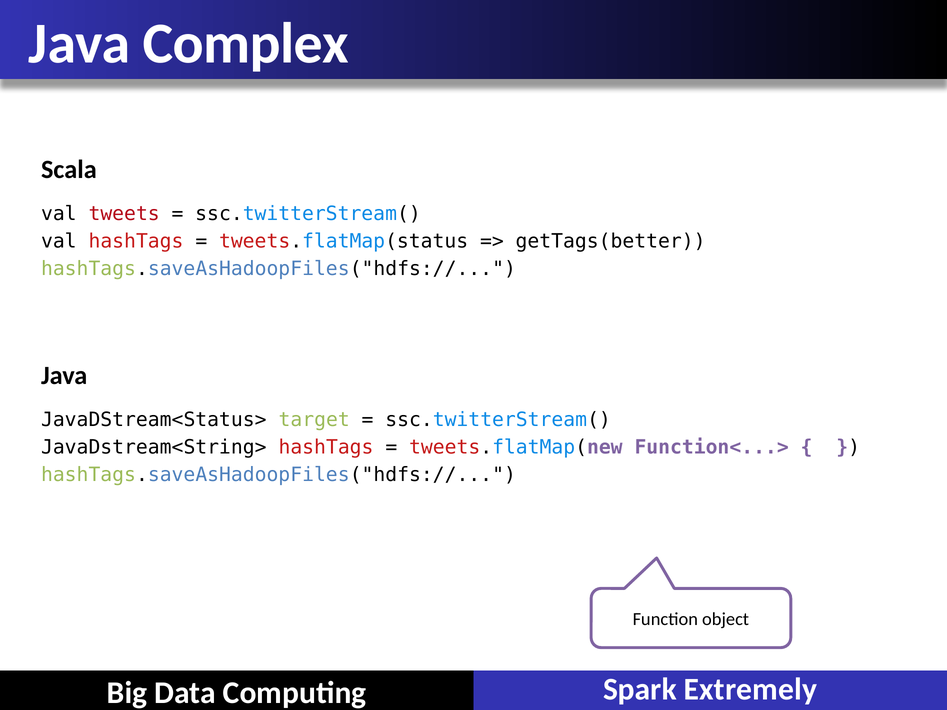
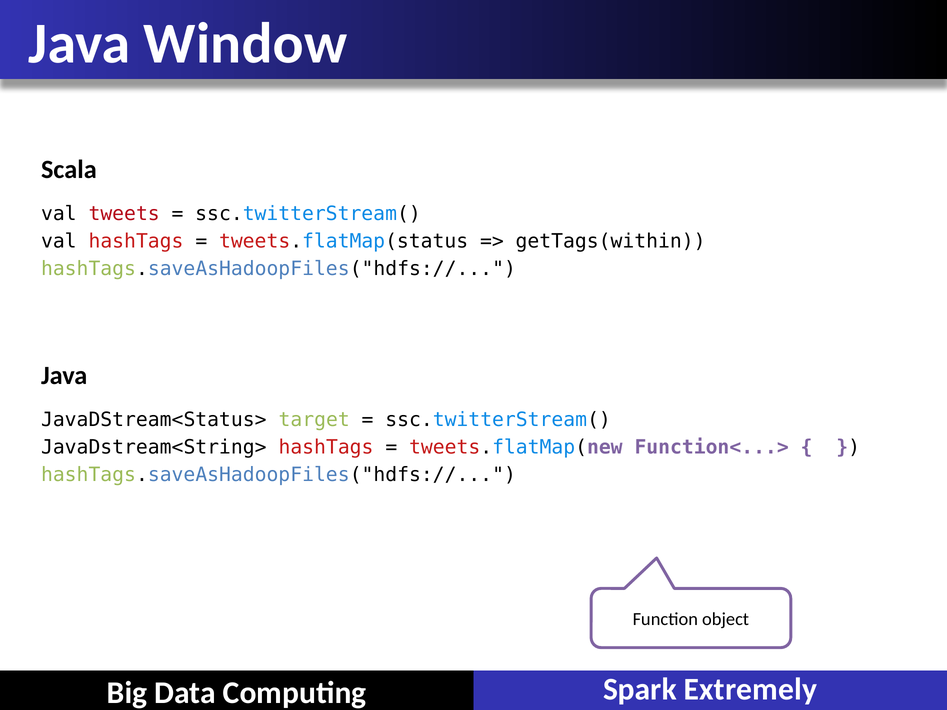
Complex: Complex -> Window (245, 44)
getTags(better: getTags(better -> getTags(within (611, 241)
